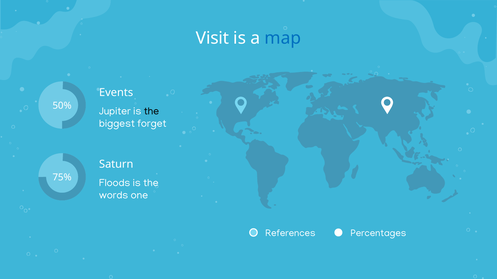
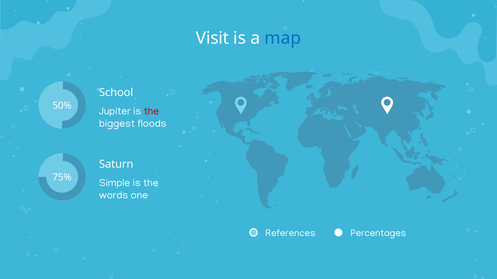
Events: Events -> School (116, 93)
the colour: black -> red (151, 111)
forget: forget -> floods (152, 124)
Floods: Floods -> Simple (115, 183)
